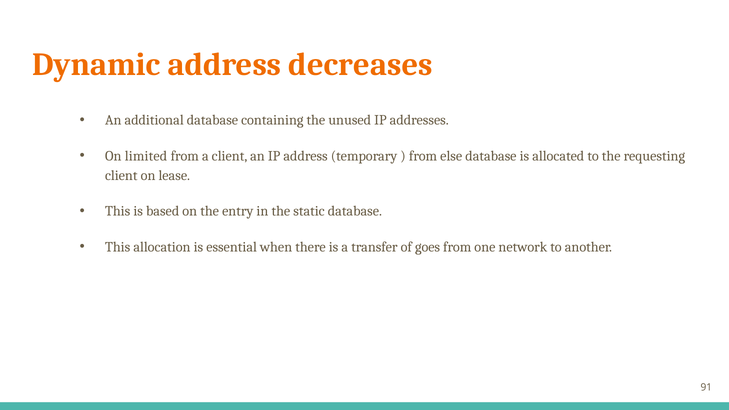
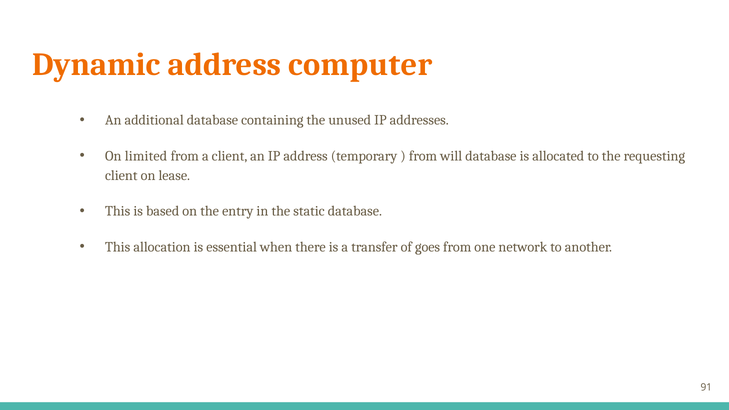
decreases: decreases -> computer (361, 64)
else: else -> will (451, 156)
